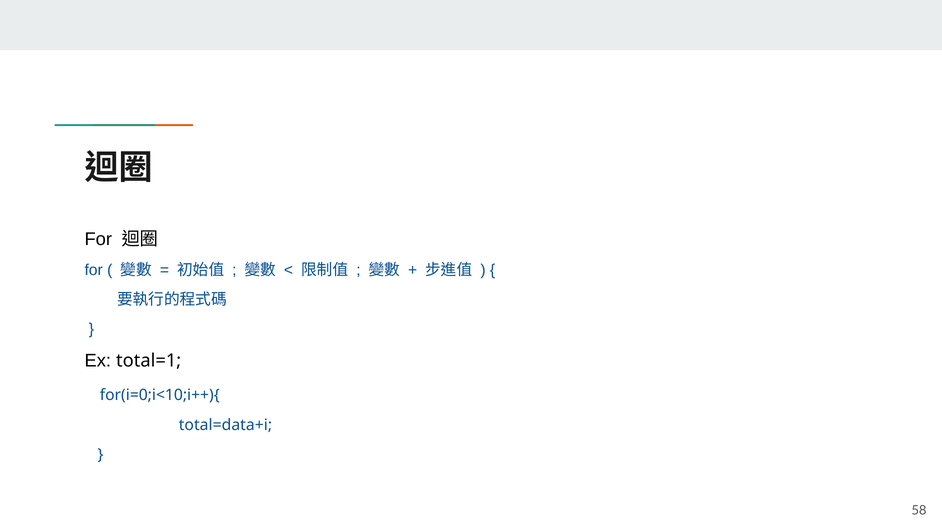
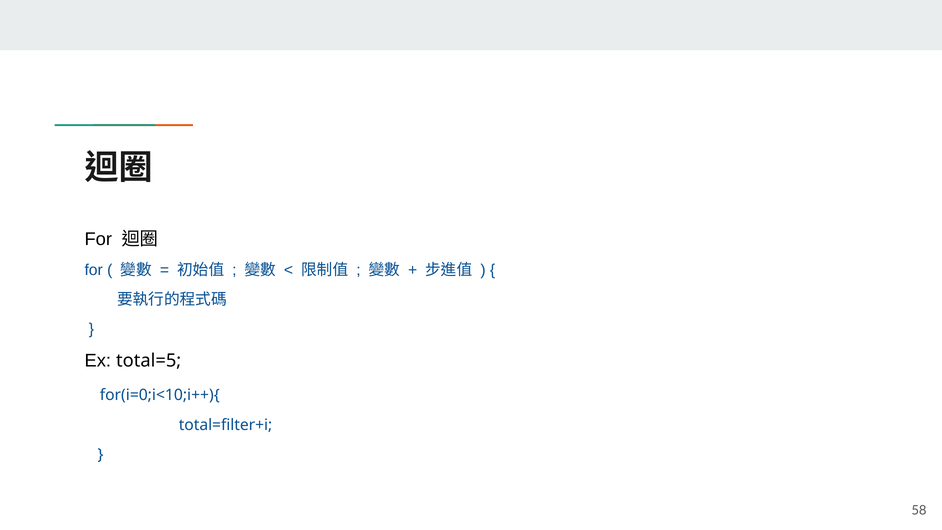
total=1: total=1 -> total=5 (149, 361)
total=data+i: total=data+i -> total=filter+i (225, 425)
